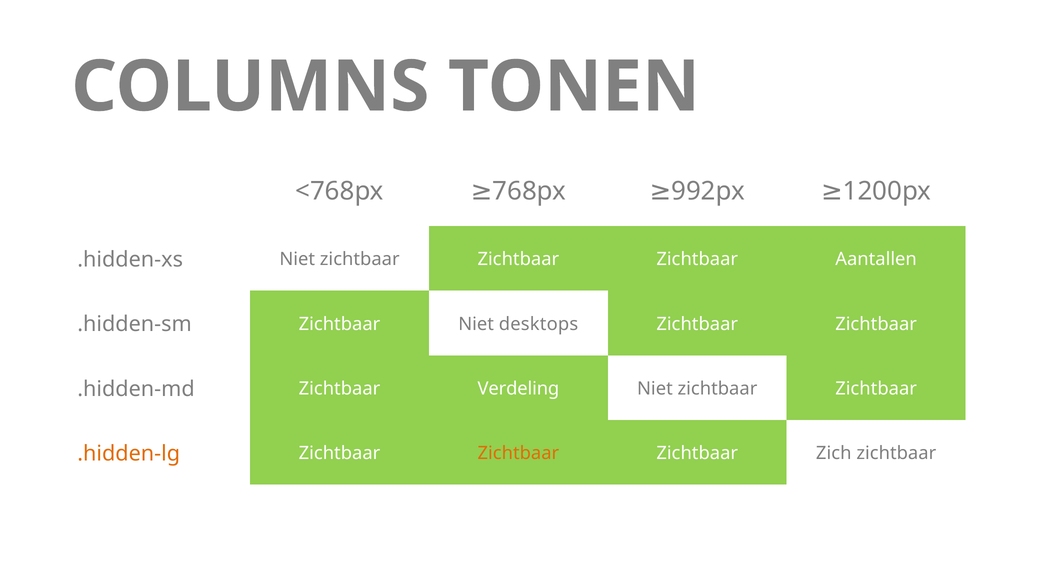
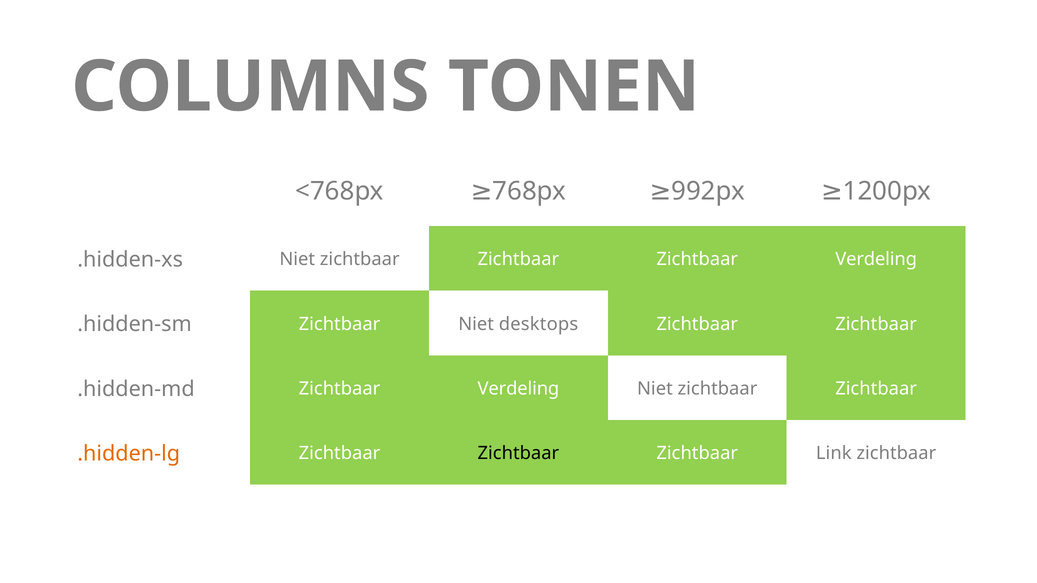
Zichtbaar Zichtbaar Aantallen: Aantallen -> Verdeling (876, 260)
Zichtbaar colour: orange -> black (518, 454)
Zich: Zich -> Link (834, 454)
